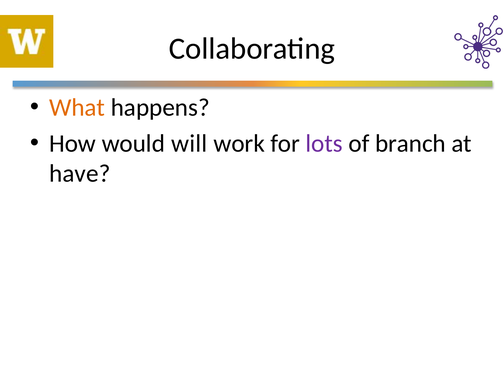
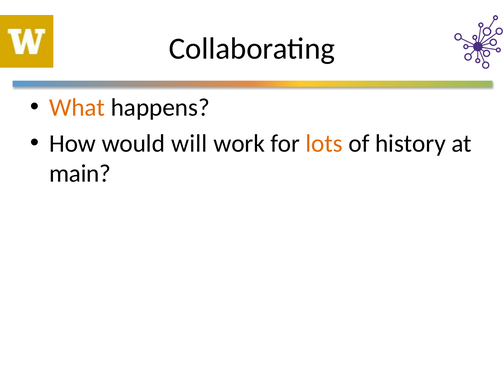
lots colour: purple -> orange (324, 143)
branch: branch -> history (410, 143)
have: have -> main (80, 174)
